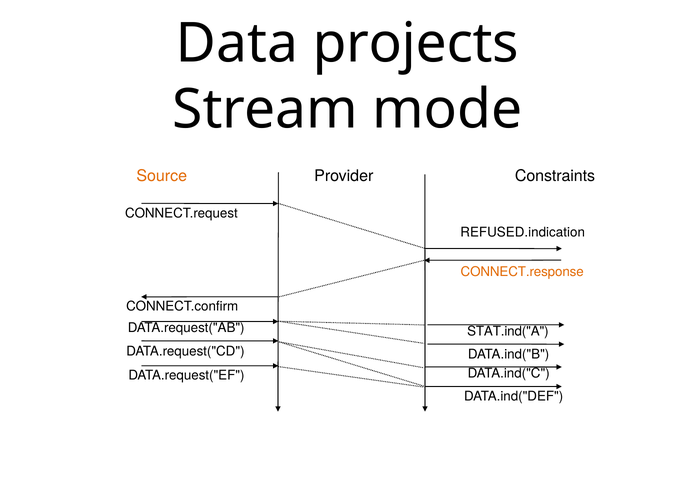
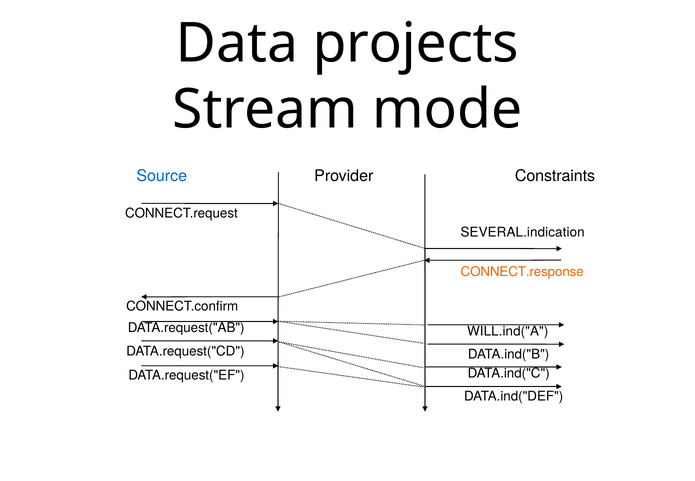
Source colour: orange -> blue (162, 176)
REFUSED.indication: REFUSED.indication -> SEVERAL.indication (523, 232)
STAT.ind("A: STAT.ind("A -> WILL.ind("A (508, 331)
